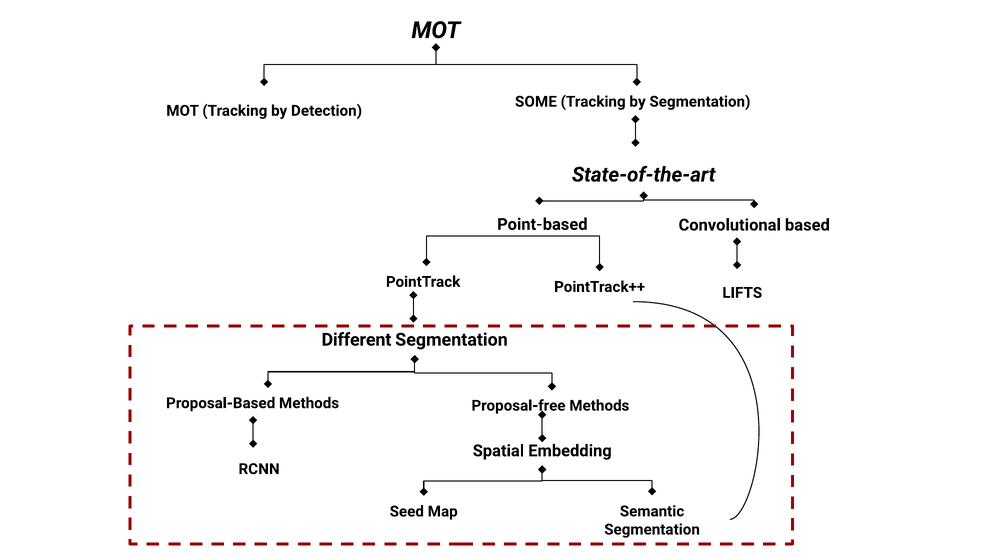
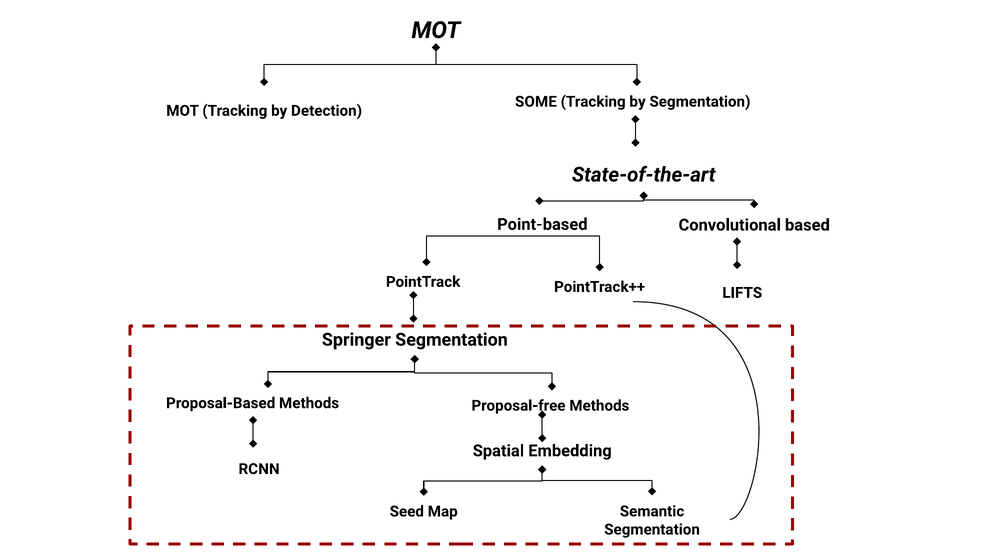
Different: Different -> Springer (356, 340)
